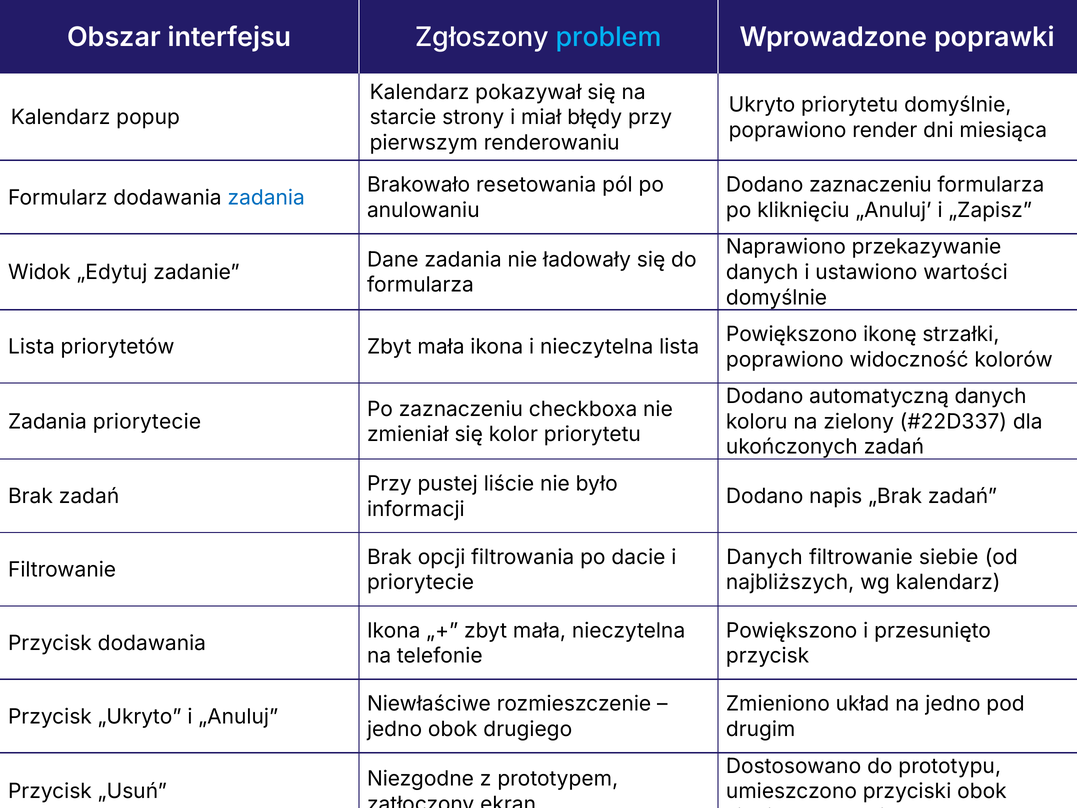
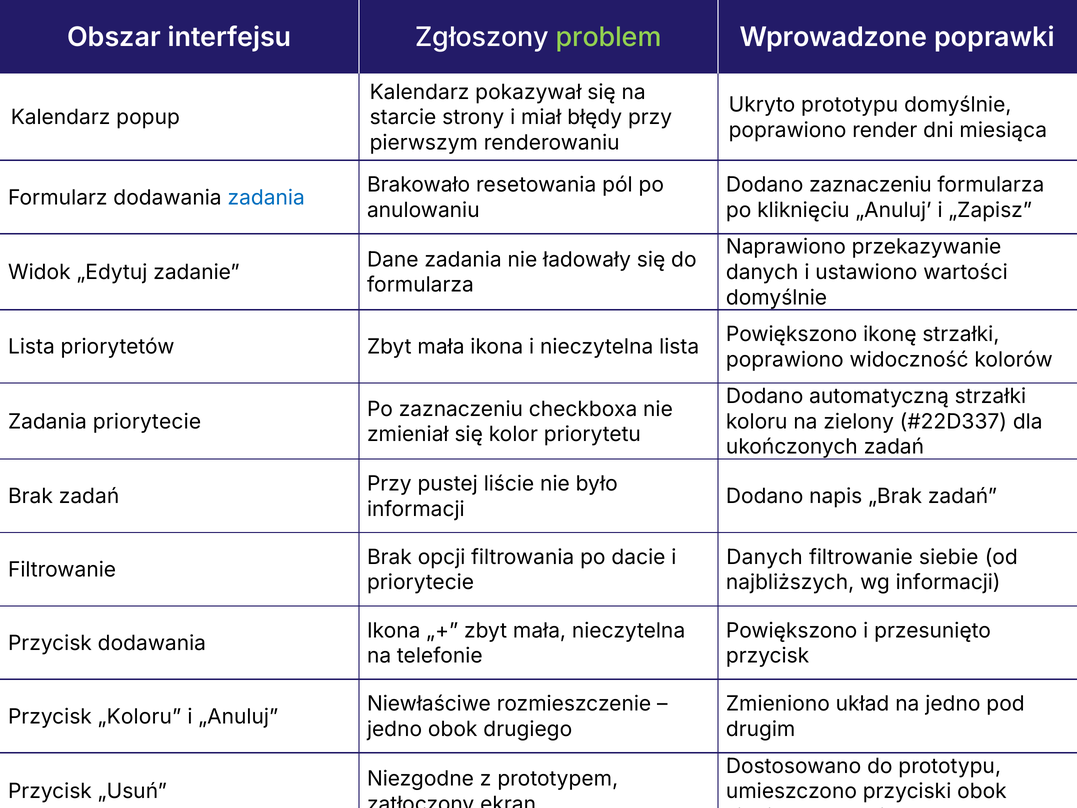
problem colour: light blue -> light green (609, 38)
Ukryto priorytetu: priorytetu -> prototypu (850, 105)
automatyczną danych: danych -> strzałki (990, 396)
wg kalendarz: kalendarz -> informacji (948, 582)
„Ukryto: „Ukryto -> „Koloru (140, 717)
